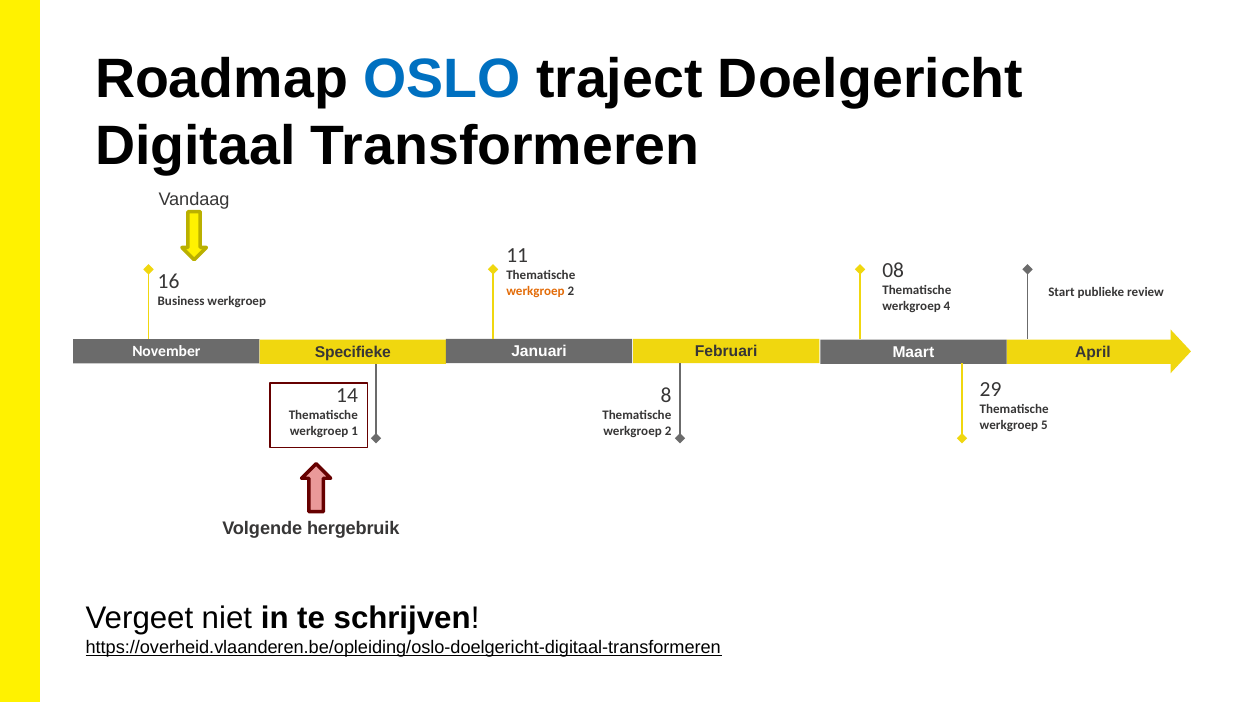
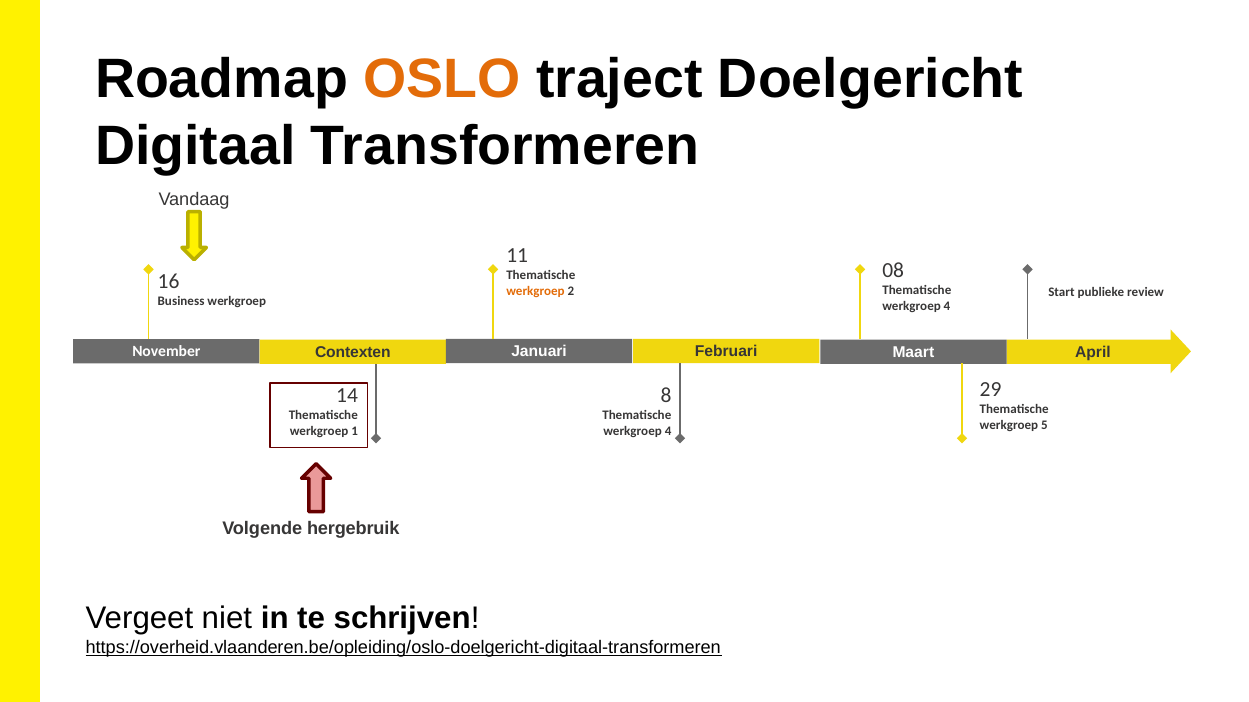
OSLO colour: blue -> orange (442, 79)
Specifieke: Specifieke -> Contexten (353, 352)
2: 2 -> 4 (668, 432)
